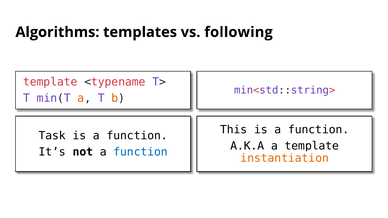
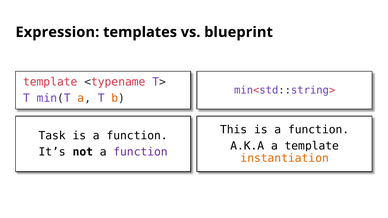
Algorithms: Algorithms -> Expression (57, 32)
following: following -> blueprint (239, 32)
function colour: blue -> purple (141, 152)
